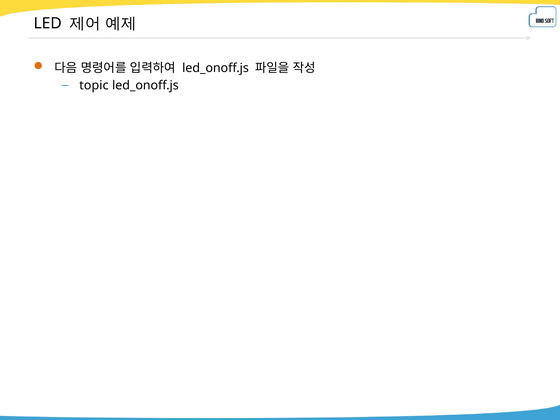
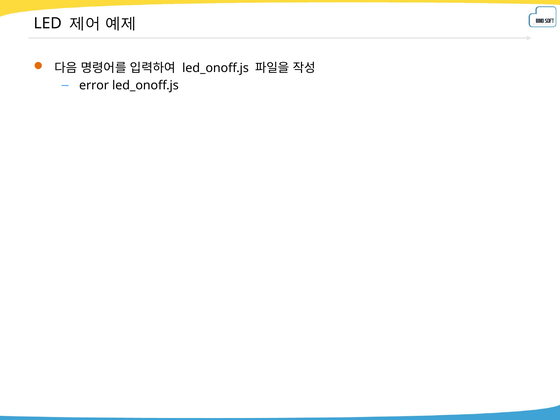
topic: topic -> error (94, 85)
